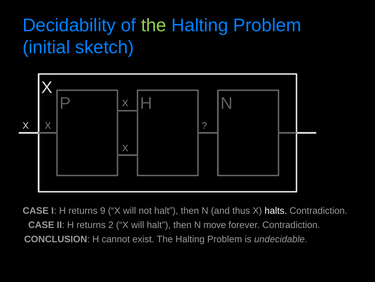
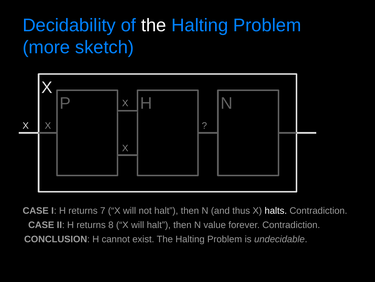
the colour: light green -> white (154, 25)
initial: initial -> more (46, 47)
9: 9 -> 7 (103, 210)
2: 2 -> 8 (111, 224)
move: move -> value (215, 224)
